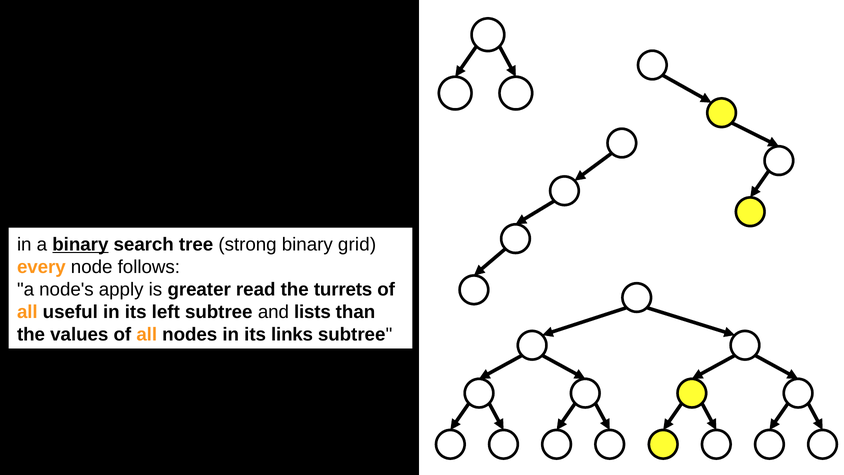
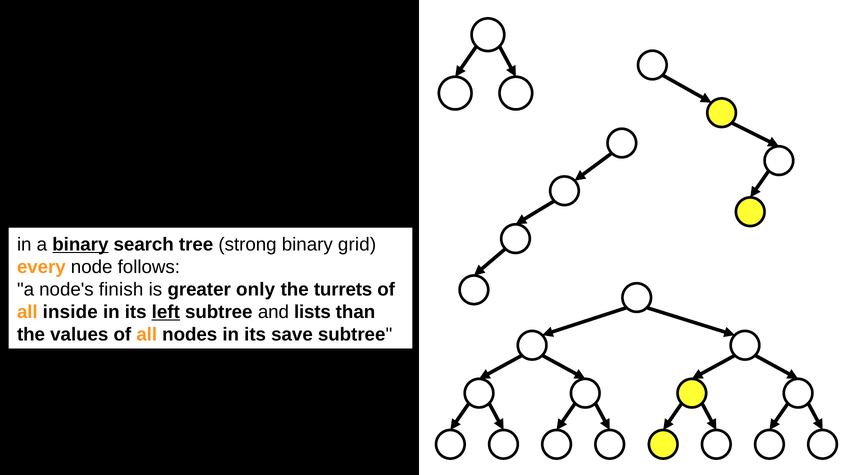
apply: apply -> finish (121, 289)
read: read -> only (256, 289)
useful: useful -> inside (70, 312)
left underline: none -> present (166, 312)
links: links -> save (292, 334)
